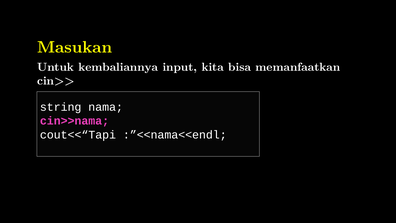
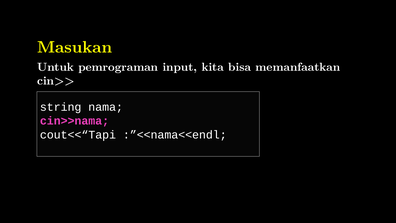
kembaliannya: kembaliannya -> pemrograman (118, 67)
